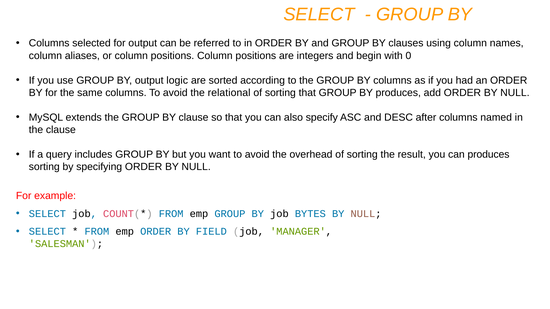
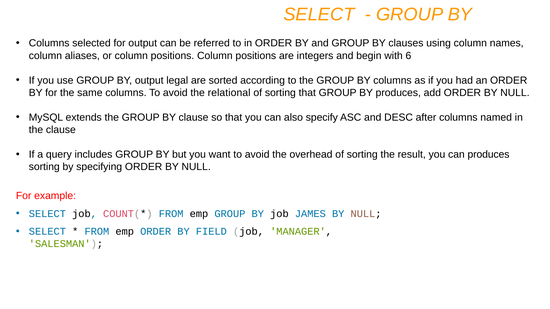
0: 0 -> 6 (408, 56)
logic: logic -> legal (177, 80)
BYTES: BYTES -> JAMES (310, 214)
